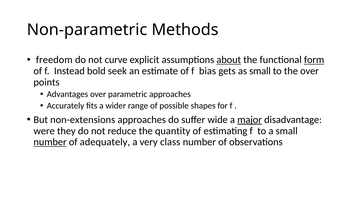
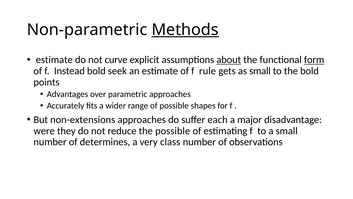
Methods underline: none -> present (185, 30)
freedom: freedom -> estimate (54, 60)
bias: bias -> rule (208, 71)
the over: over -> bold (309, 71)
wide: wide -> each (218, 119)
major underline: present -> none (250, 119)
the quantity: quantity -> possible (173, 131)
number underline: present -> none (50, 142)
adequately: adequately -> determines (105, 142)
